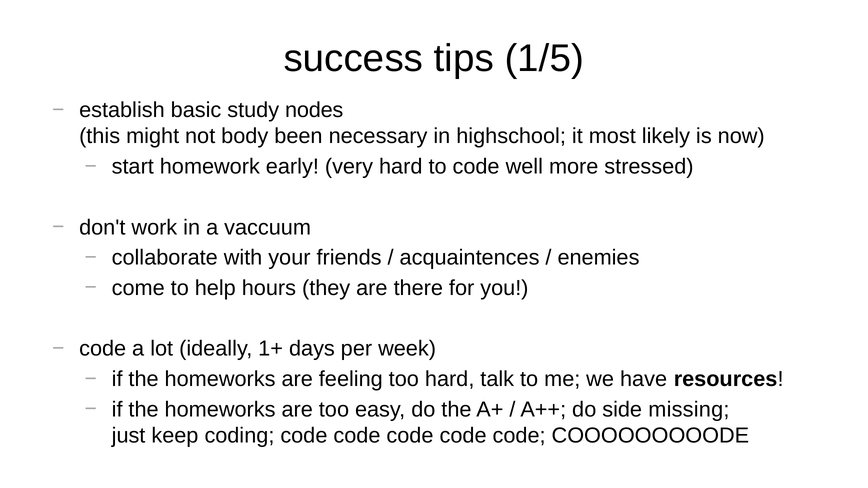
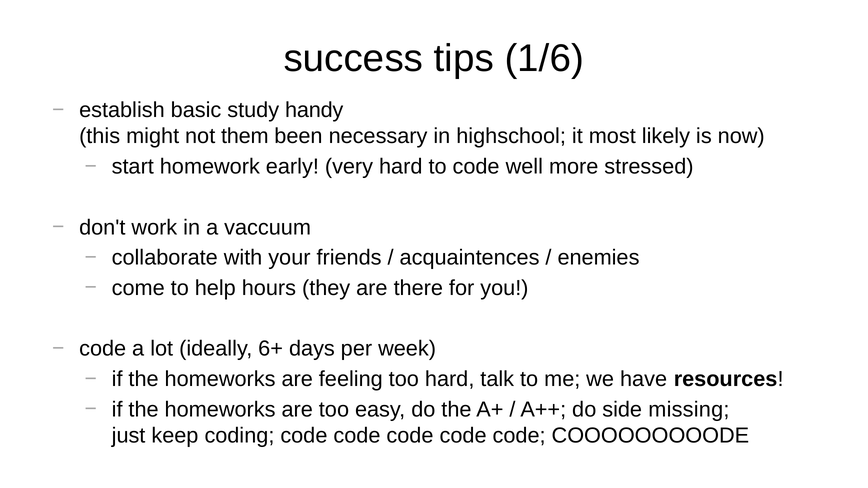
1/5: 1/5 -> 1/6 (544, 59)
nodes: nodes -> handy (314, 110)
body: body -> them (245, 136)
1+: 1+ -> 6+ (271, 349)
